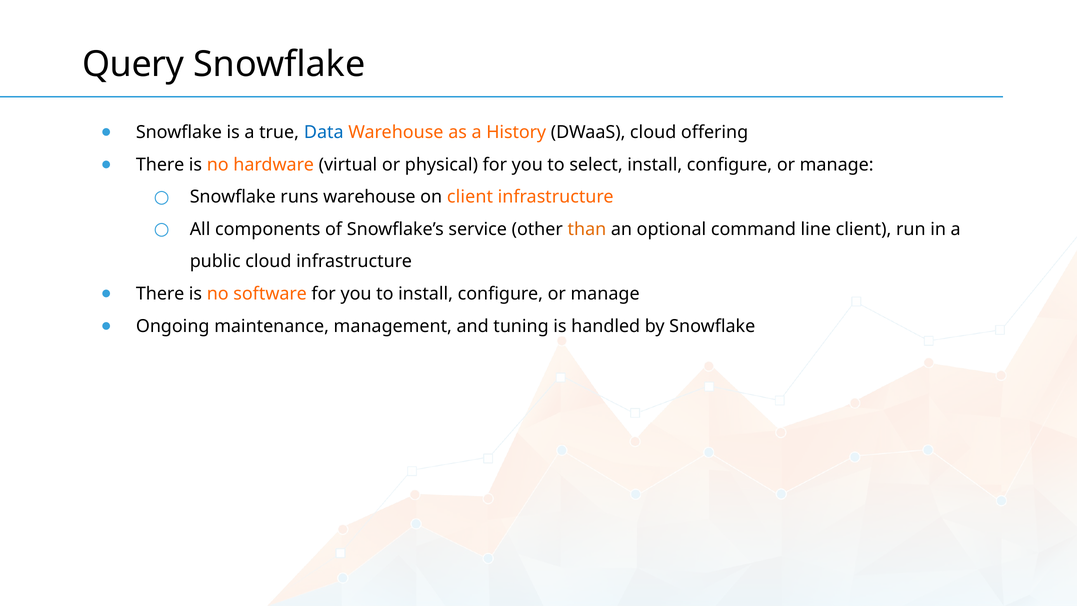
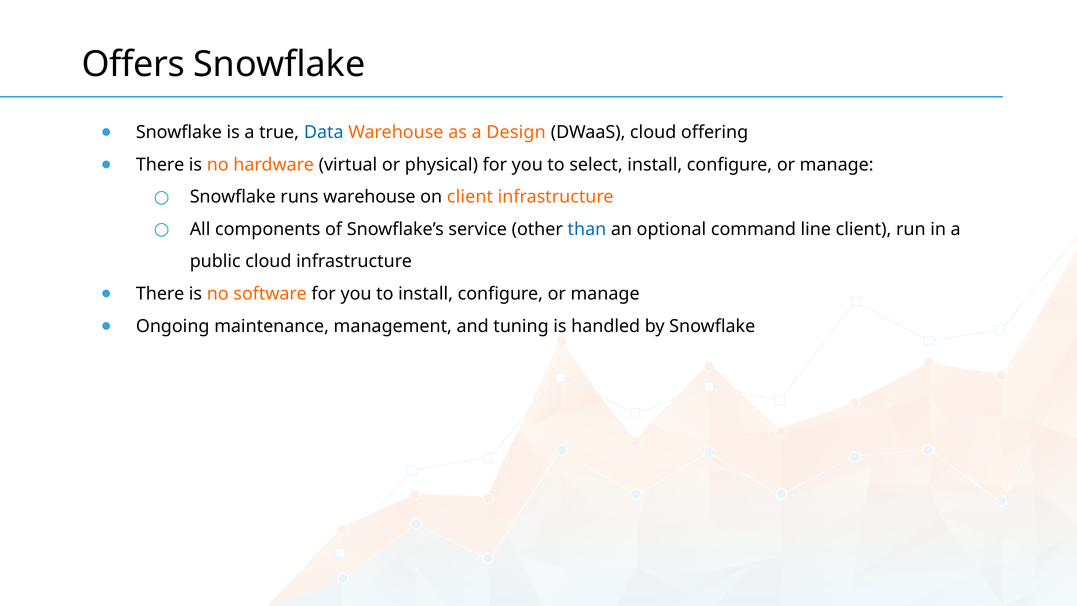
Query: Query -> Offers (133, 64)
History: History -> Design (516, 132)
than colour: orange -> blue (587, 229)
